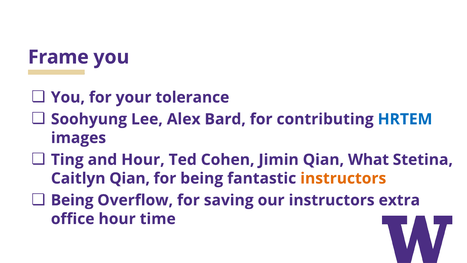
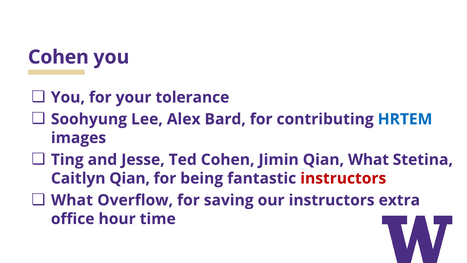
Frame: Frame -> Cohen (58, 57)
and Hour: Hour -> Jesse (143, 160)
instructors colour: orange -> red (343, 178)
Being: Being -> What (72, 200)
